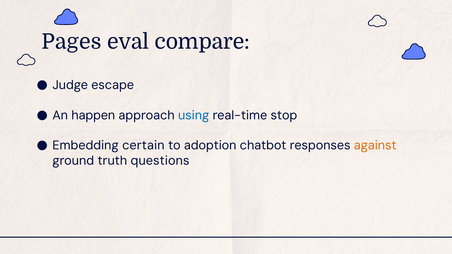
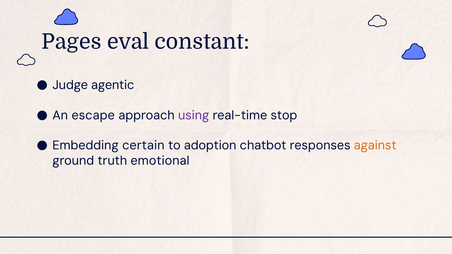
compare: compare -> constant (202, 42)
escape: escape -> agentic (113, 85)
happen: happen -> escape (93, 115)
using colour: blue -> purple (194, 115)
questions: questions -> emotional (160, 161)
